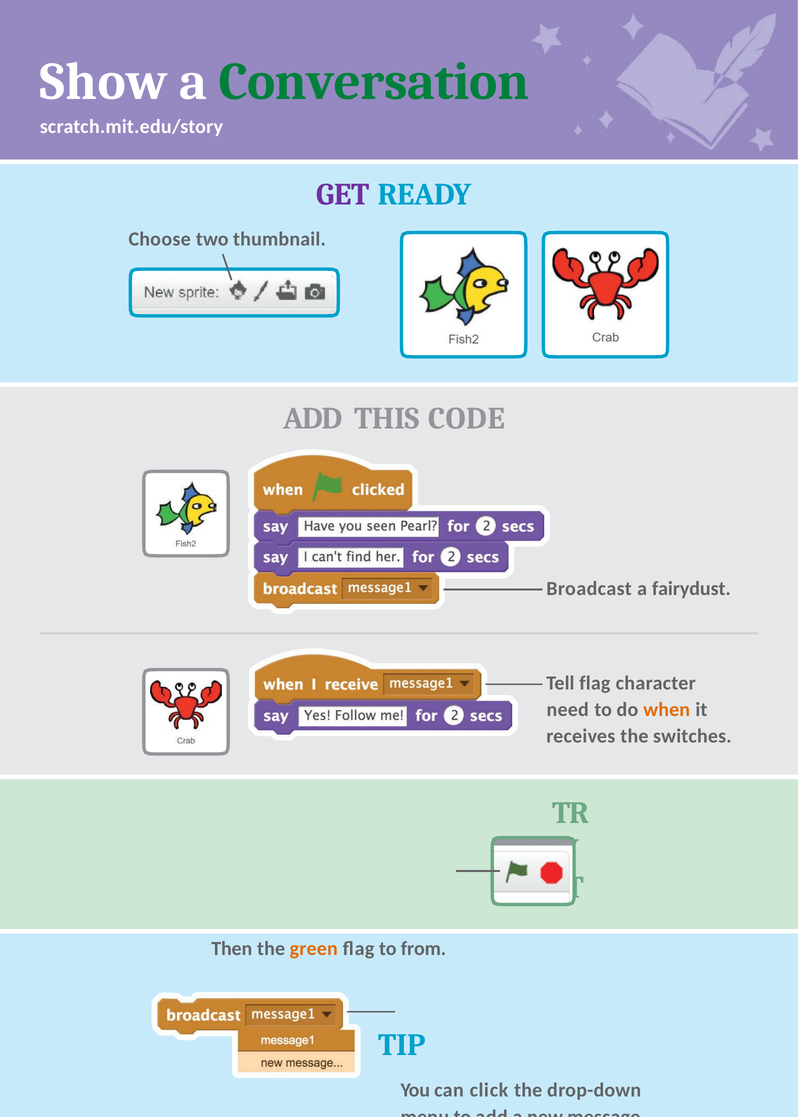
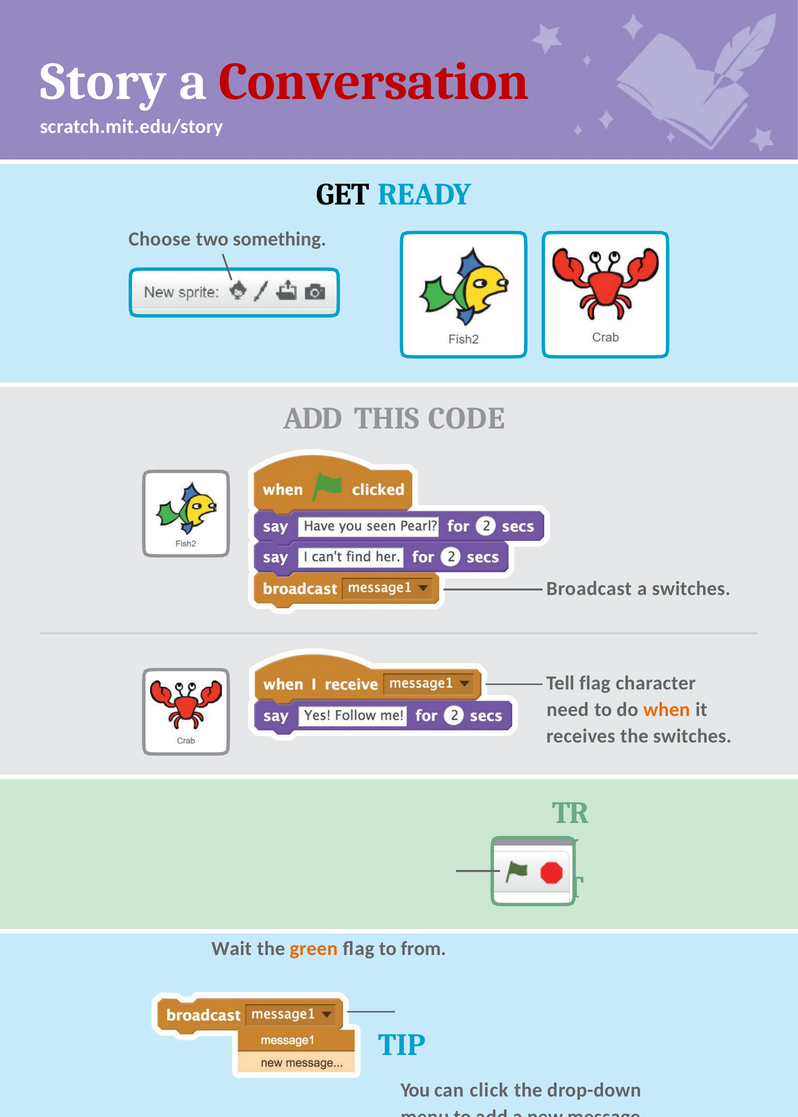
Show: Show -> Story (104, 82)
Conversation colour: green -> red (374, 82)
GET colour: purple -> black (343, 195)
thumbnail: thumbnail -> something (280, 239)
a fairydust: fairydust -> switches (691, 589)
Then: Then -> Wait (232, 949)
